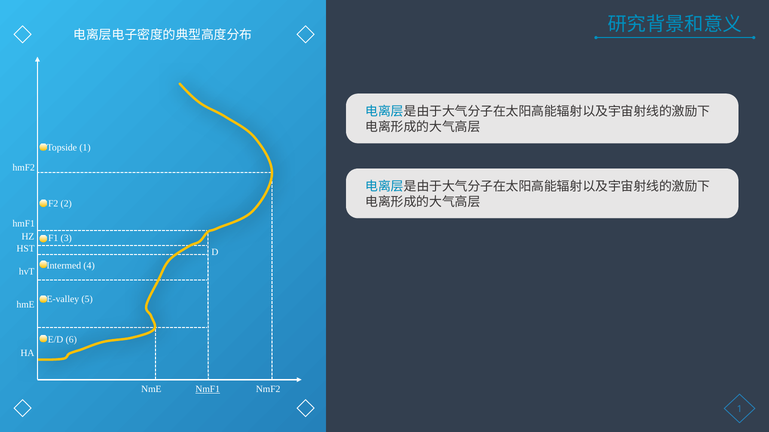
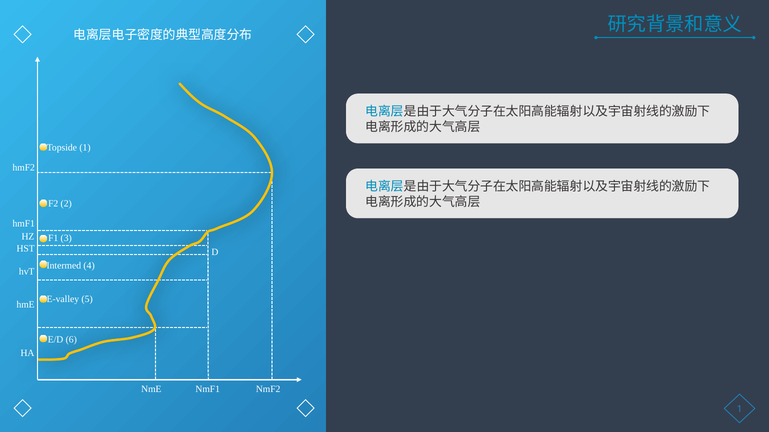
NmF1 underline: present -> none (208, 390)
